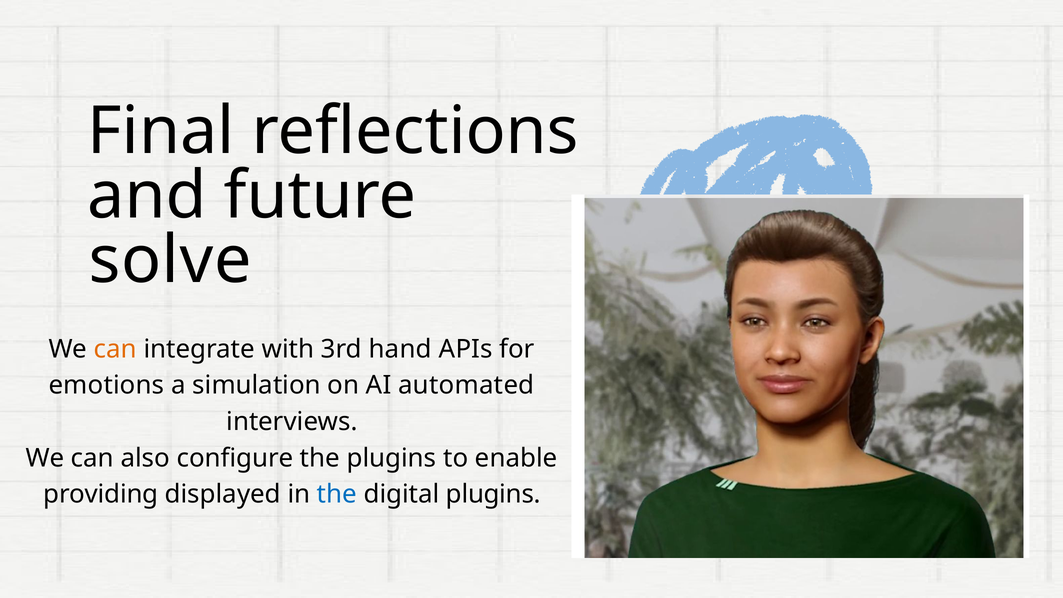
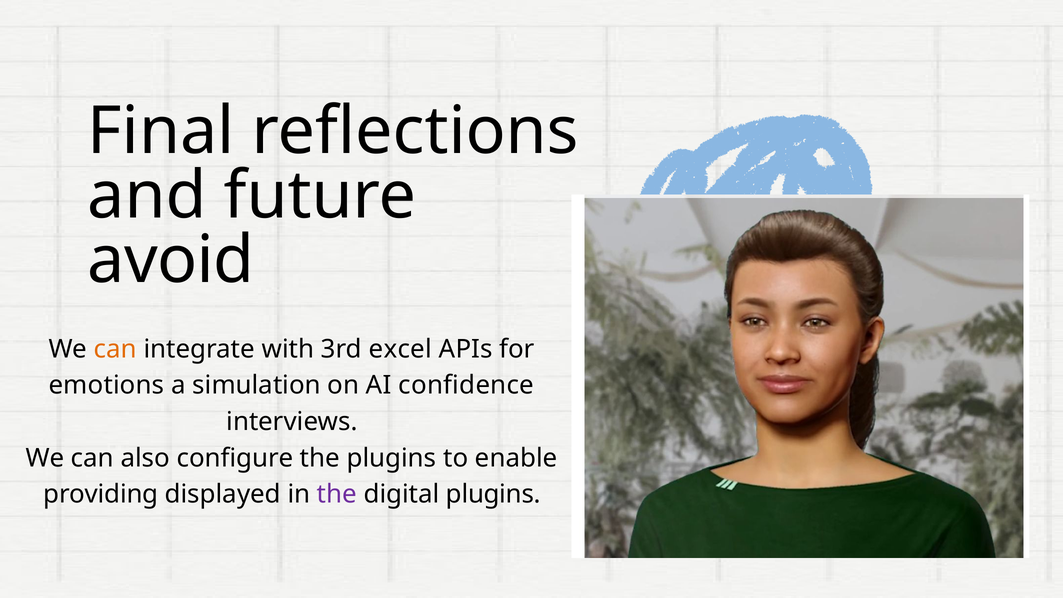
solve: solve -> avoid (171, 260)
hand: hand -> excel (400, 349)
automated: automated -> confidence (466, 385)
the colour: blue -> purple (337, 494)
